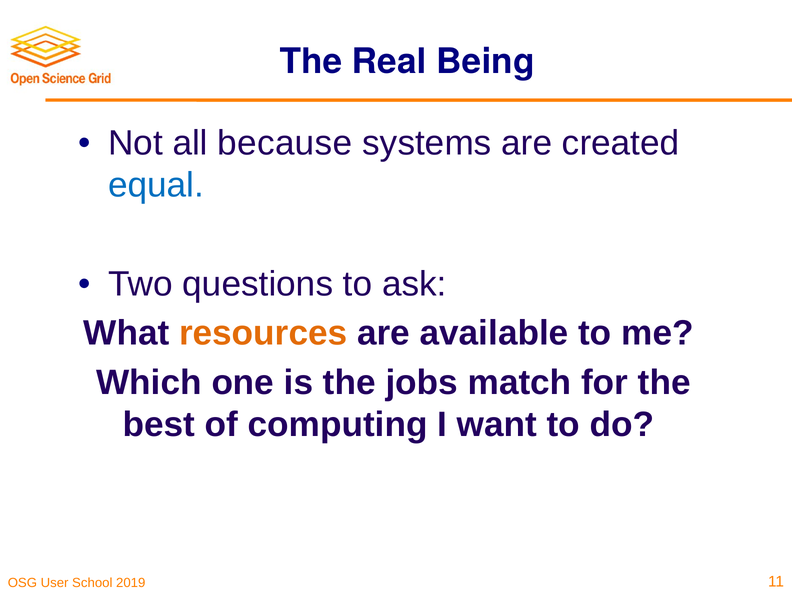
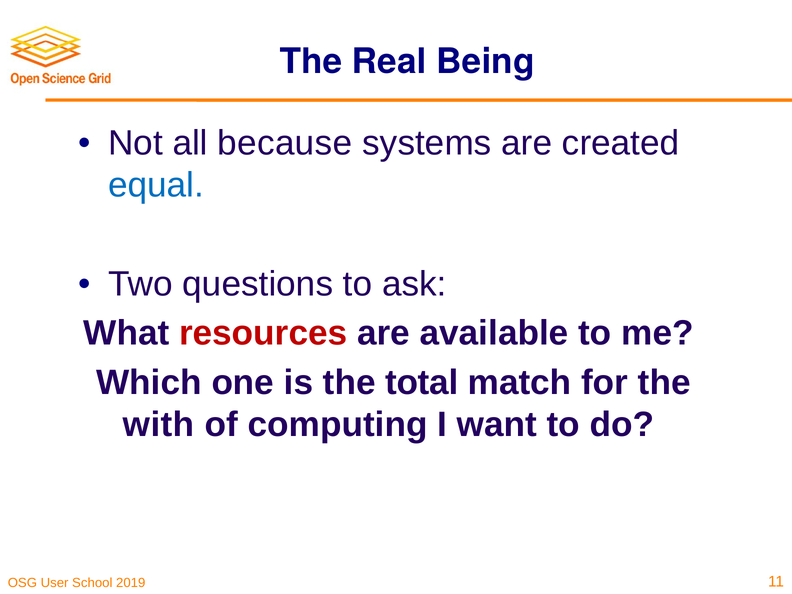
resources colour: orange -> red (263, 333)
jobs: jobs -> total (422, 382)
best: best -> with (159, 425)
